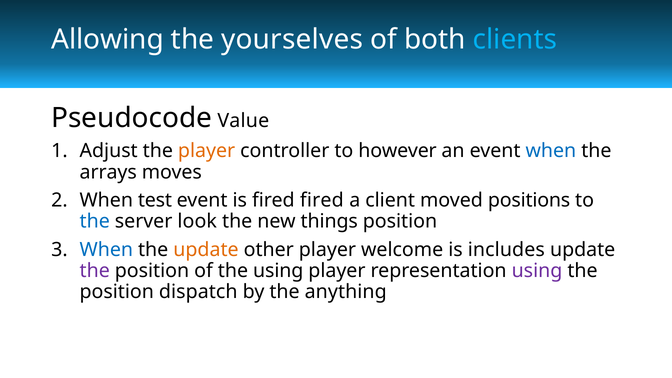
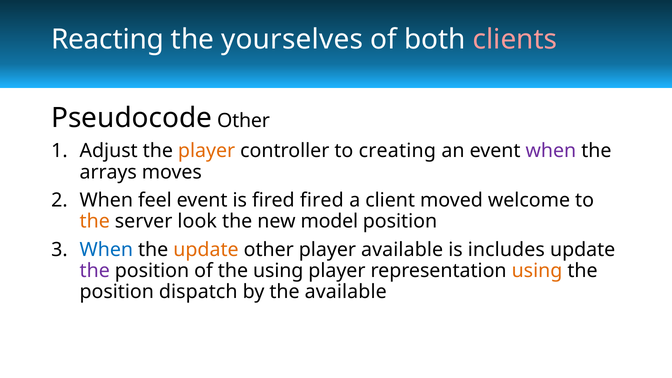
Allowing: Allowing -> Reacting (108, 40)
clients colour: light blue -> pink (515, 40)
Pseudocode Value: Value -> Other (243, 121)
however: however -> creating (397, 151)
when colour: blue -> purple (551, 151)
test: test -> feel (155, 200)
positions: positions -> welcome (529, 200)
the colour: blue -> orange (95, 221)
things: things -> model (329, 221)
player welcome: welcome -> available (402, 250)
using colour: purple -> orange (537, 271)
the anything: anything -> available (346, 292)
